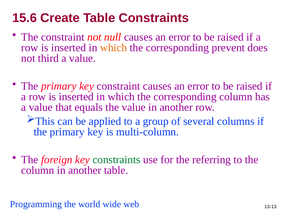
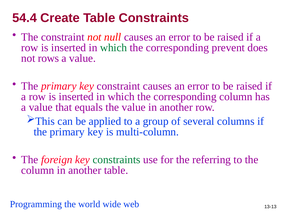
15.6: 15.6 -> 54.4 (25, 18)
which colour: orange -> green (114, 48)
third: third -> rows (48, 58)
